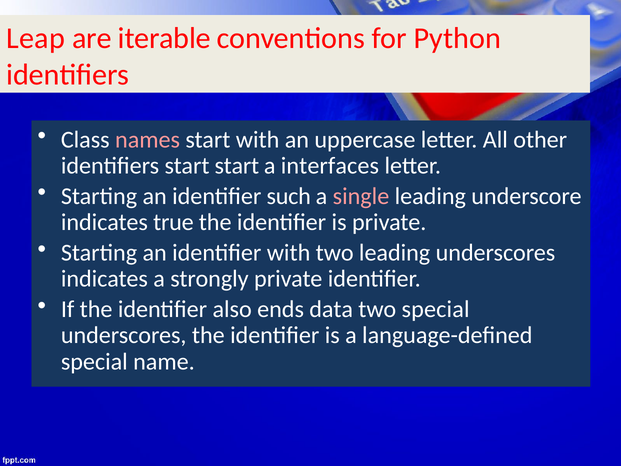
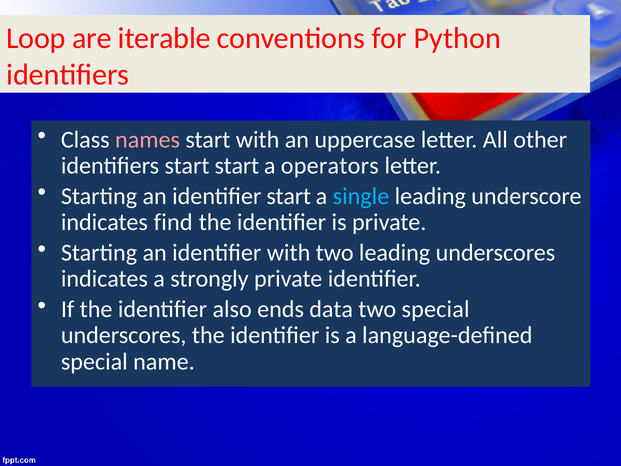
Leap: Leap -> Loop (36, 38)
interfaces: interfaces -> operators (330, 166)
identifier such: such -> start (289, 196)
single colour: pink -> light blue (361, 196)
true: true -> find (173, 222)
